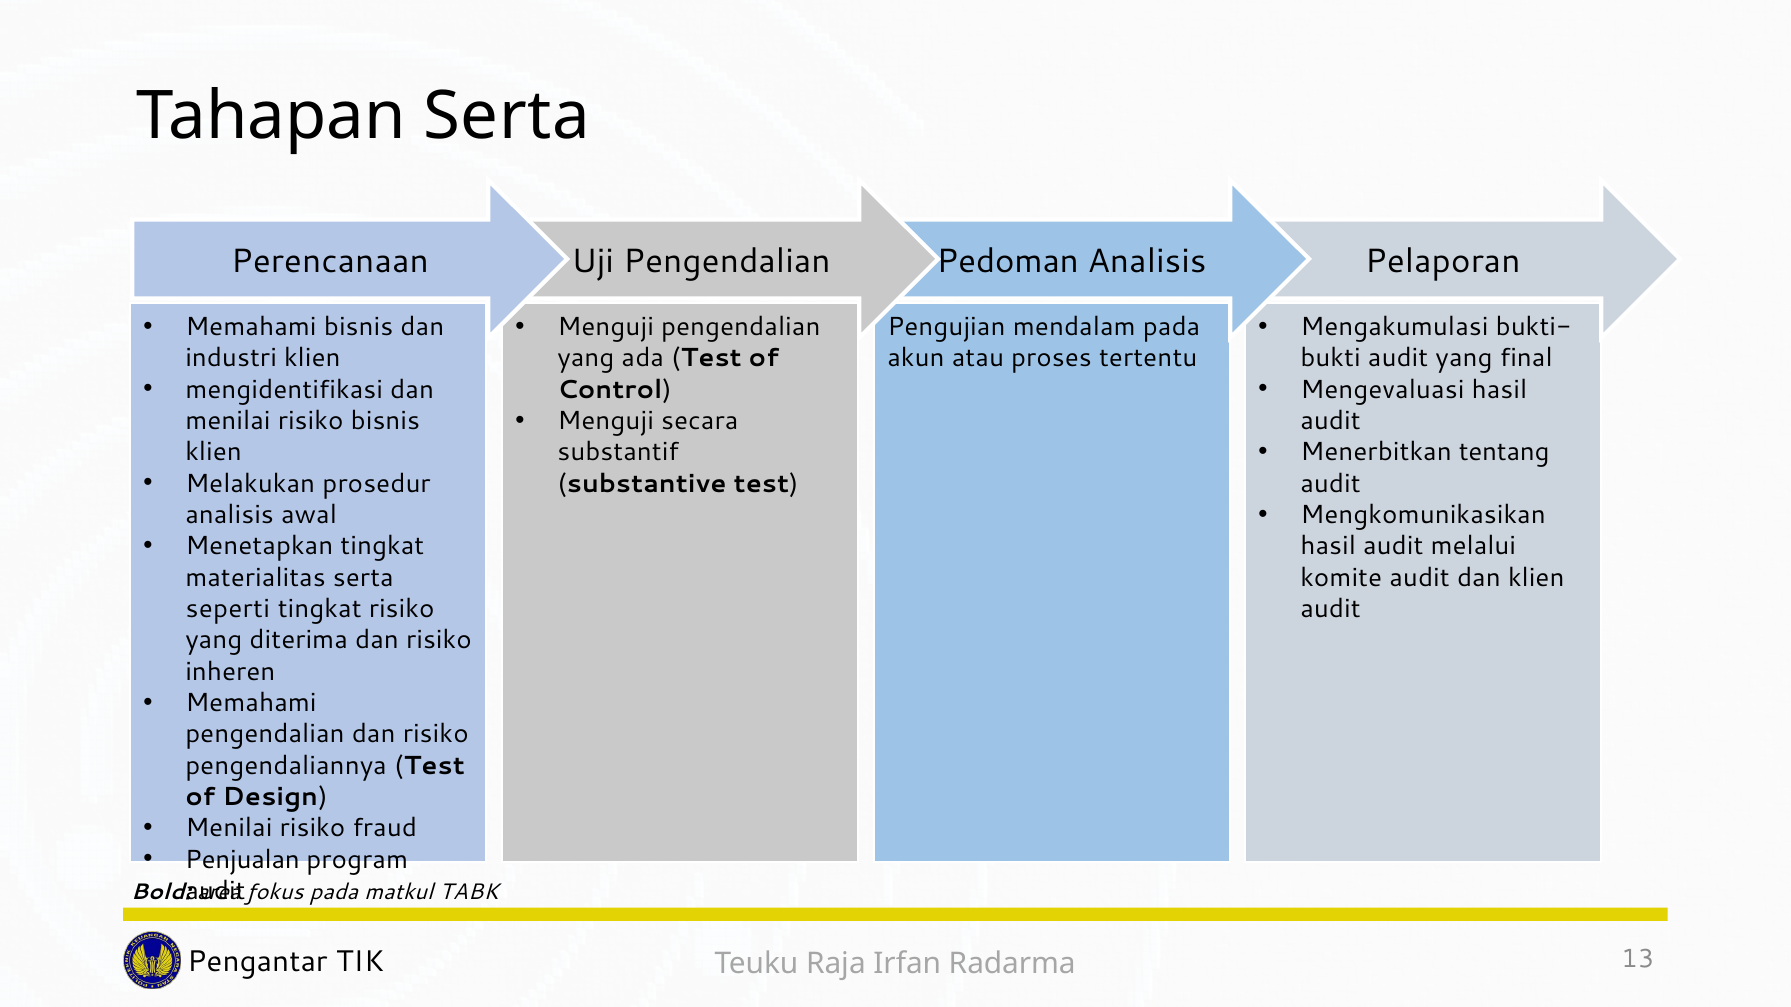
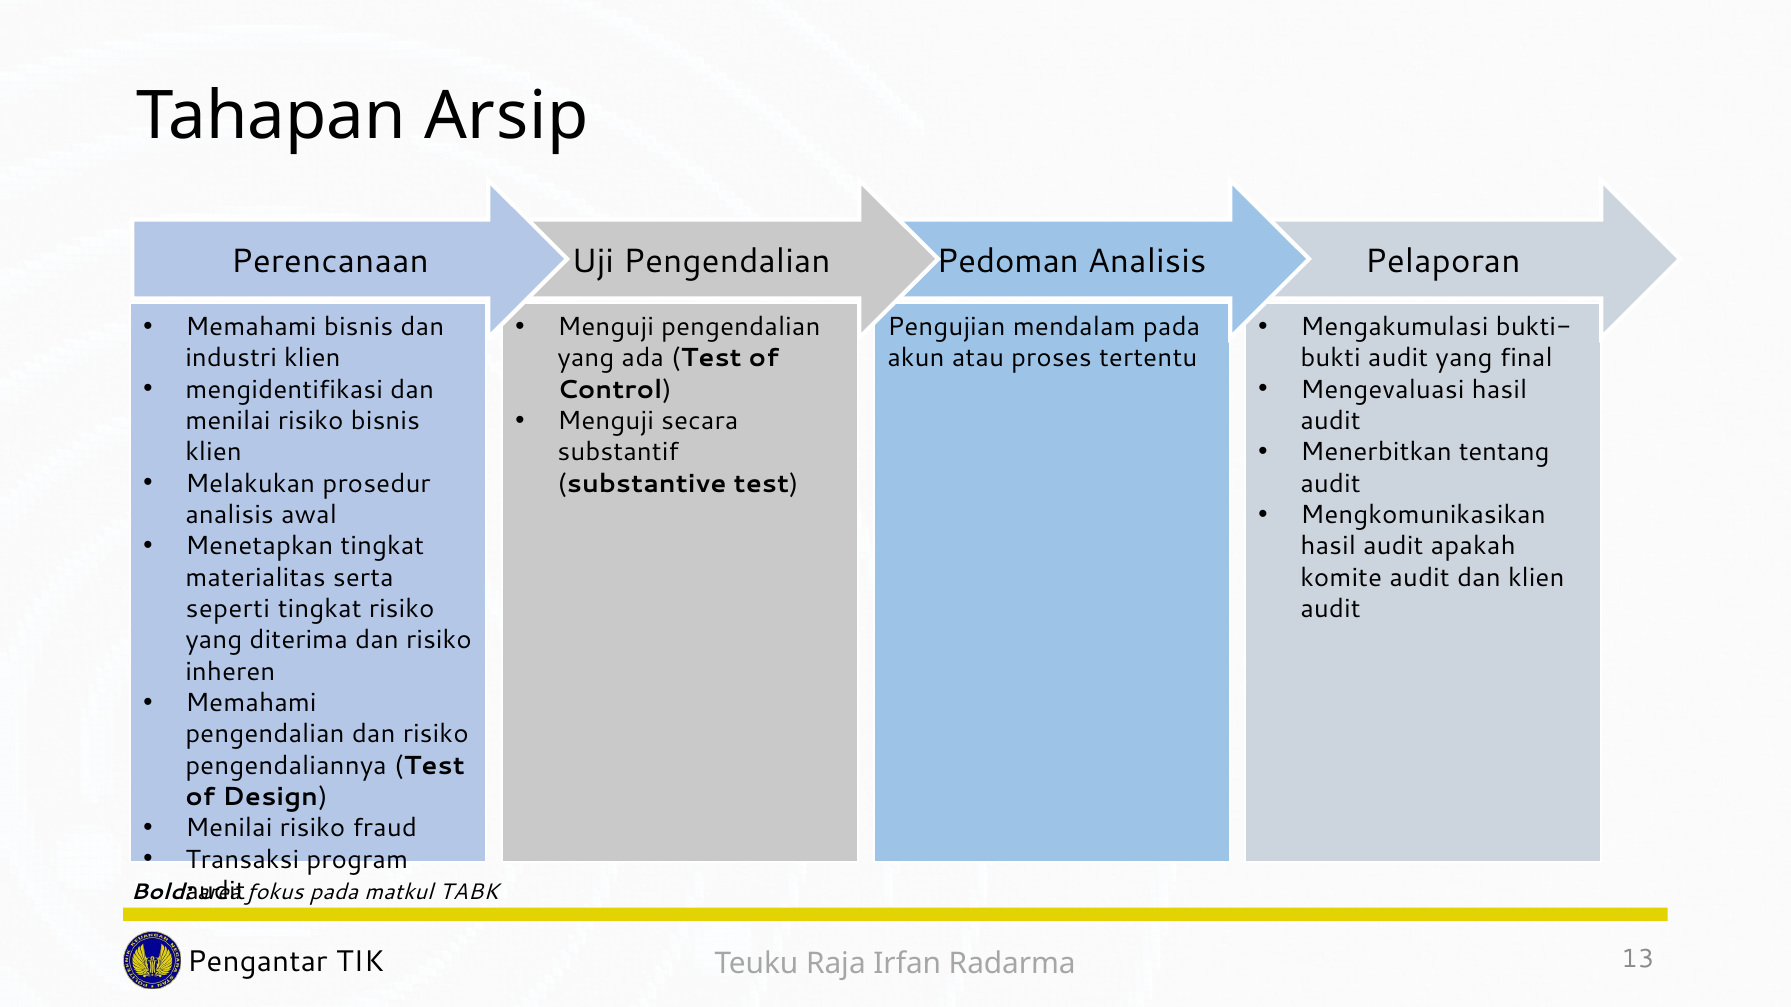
Tahapan Serta: Serta -> Arsip (506, 116)
melalui: melalui -> apakah (1473, 546)
Penjualan: Penjualan -> Transaksi (242, 860)
